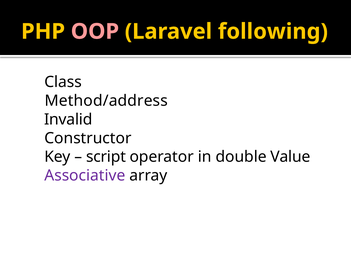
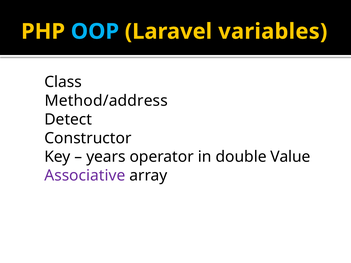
OOP colour: pink -> light blue (95, 32)
following: following -> variables (273, 32)
Invalid: Invalid -> Detect (68, 120)
script: script -> years (106, 157)
